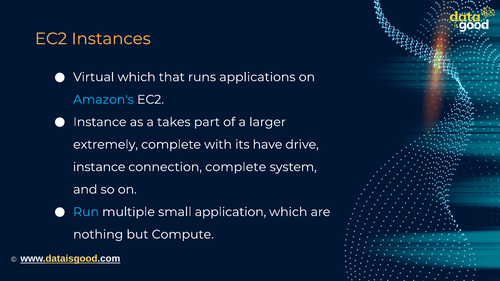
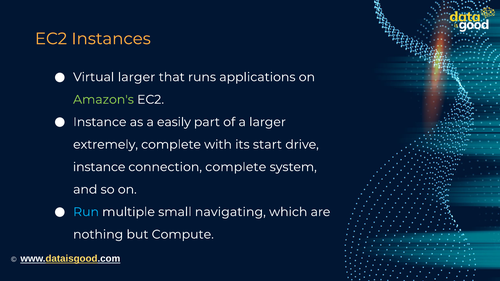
Virtual which: which -> larger (136, 77)
Amazon's colour: light blue -> light green (103, 100)
takes: takes -> easily (174, 122)
have: have -> start (267, 145)
application: application -> navigating (230, 212)
